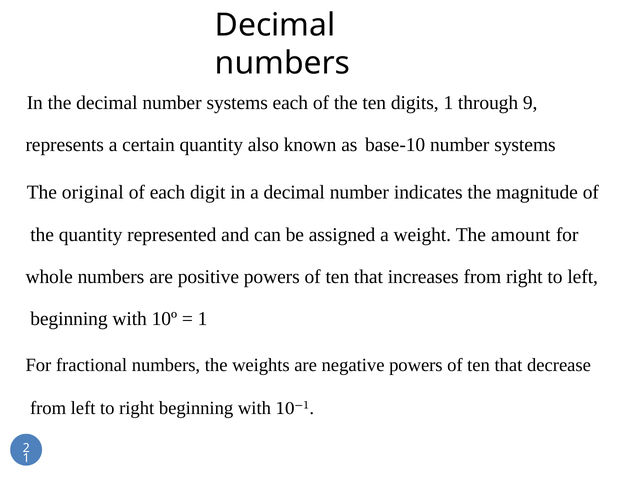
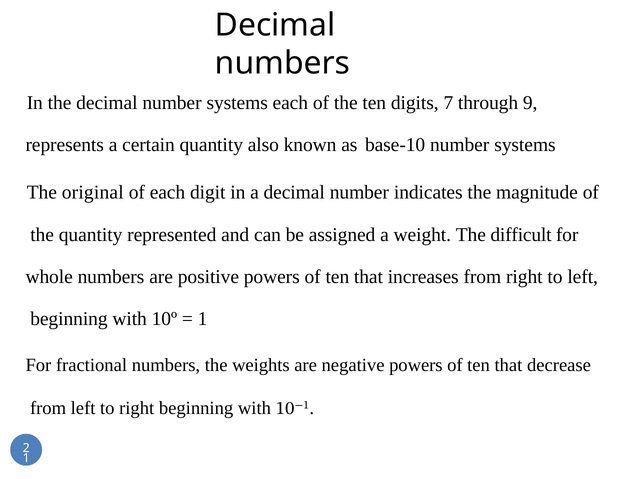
digits 1: 1 -> 7 (448, 103)
amount: amount -> difficult (521, 234)
